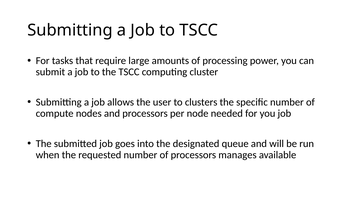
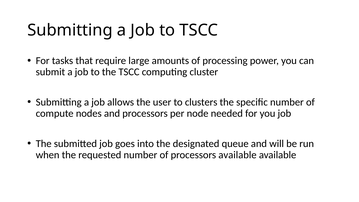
processors manages: manages -> available (237, 155)
